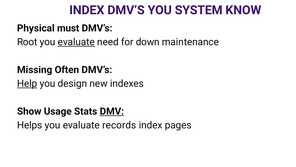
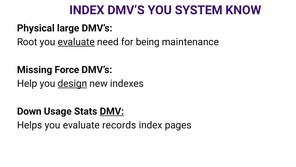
must: must -> large (68, 28)
down: down -> being (148, 42)
Often: Often -> Force (67, 70)
Help underline: present -> none (27, 83)
design underline: none -> present (72, 83)
Show: Show -> Down (29, 111)
